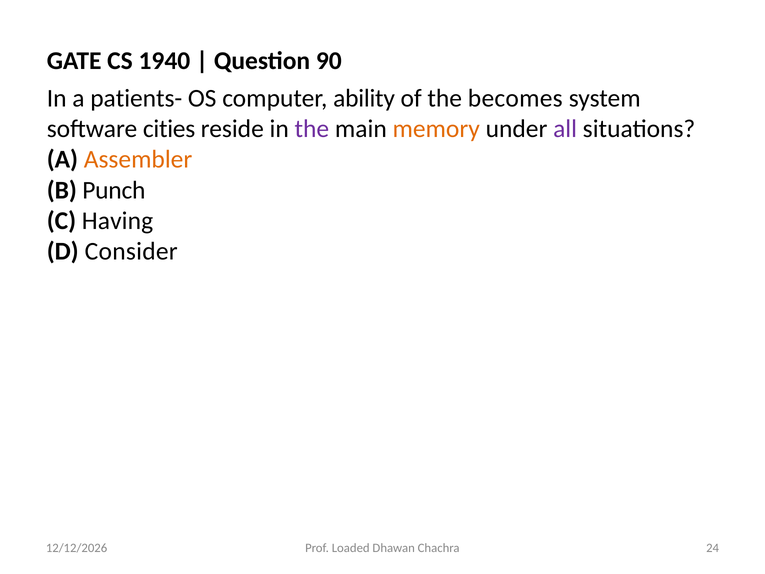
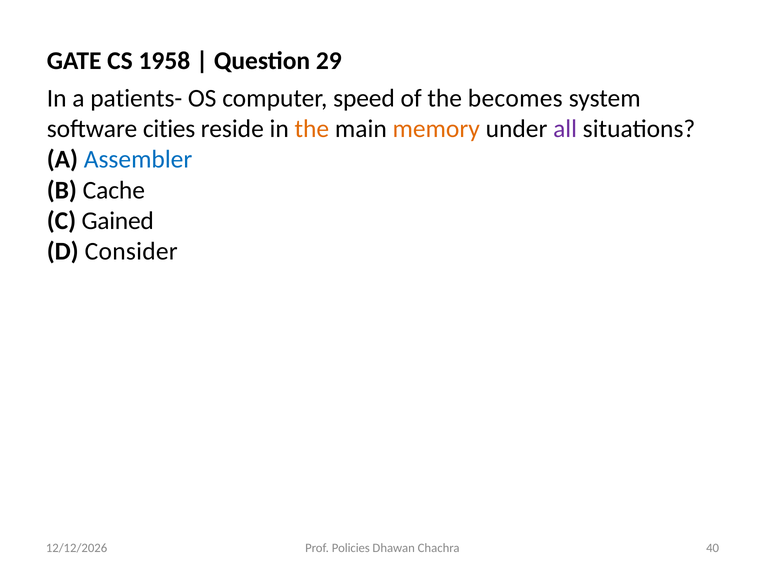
1940: 1940 -> 1958 (164, 61)
90: 90 -> 29 (329, 61)
ability: ability -> speed (364, 98)
the colour: purple -> orange (312, 129)
Assembler colour: orange -> blue (138, 159)
Punch: Punch -> Cache (114, 190)
Having: Having -> Gained (118, 221)
Loaded: Loaded -> Policies (351, 548)
24: 24 -> 40 (713, 548)
